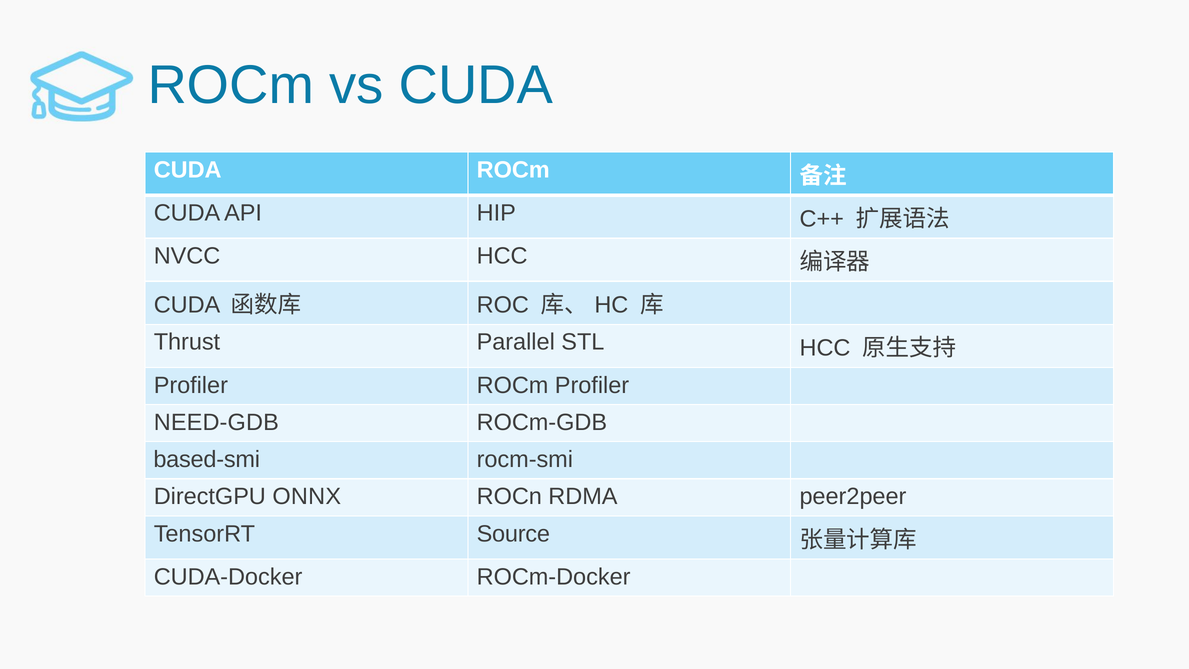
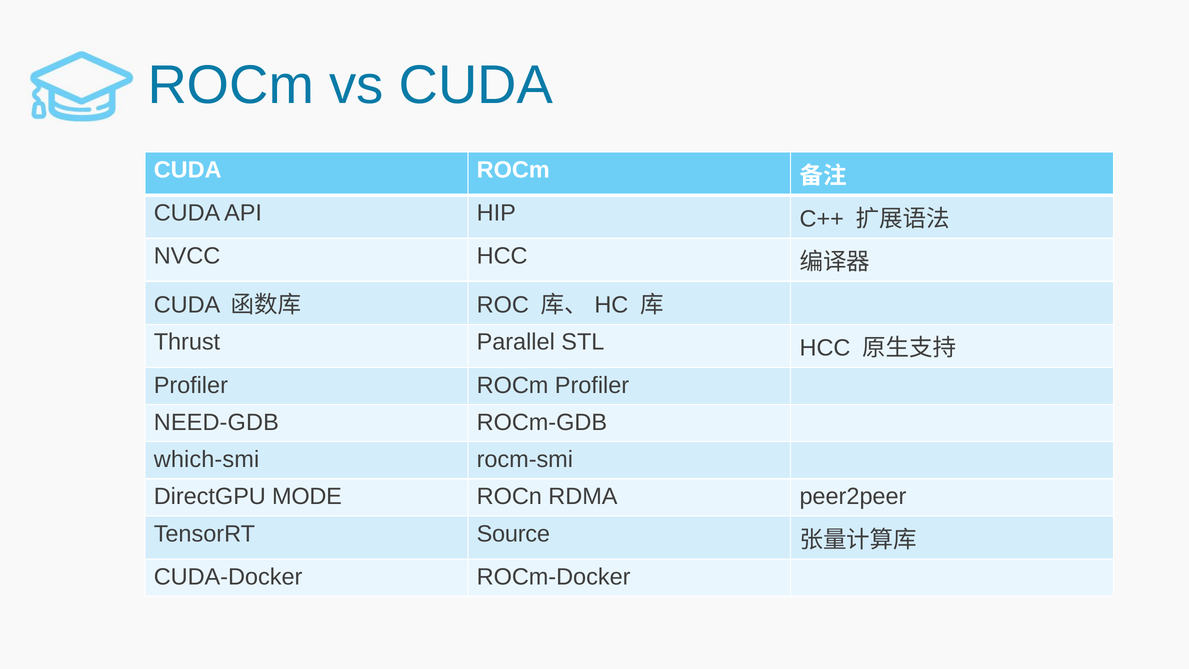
based-smi: based-smi -> which-smi (207, 459)
ONNX: ONNX -> MODE (307, 497)
